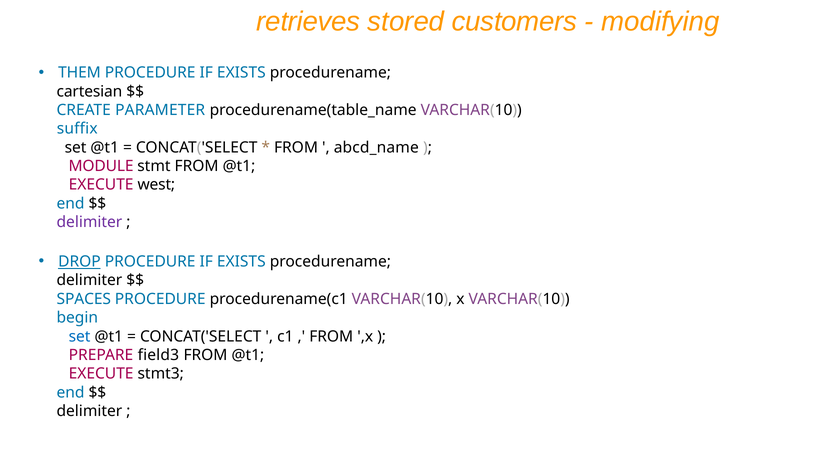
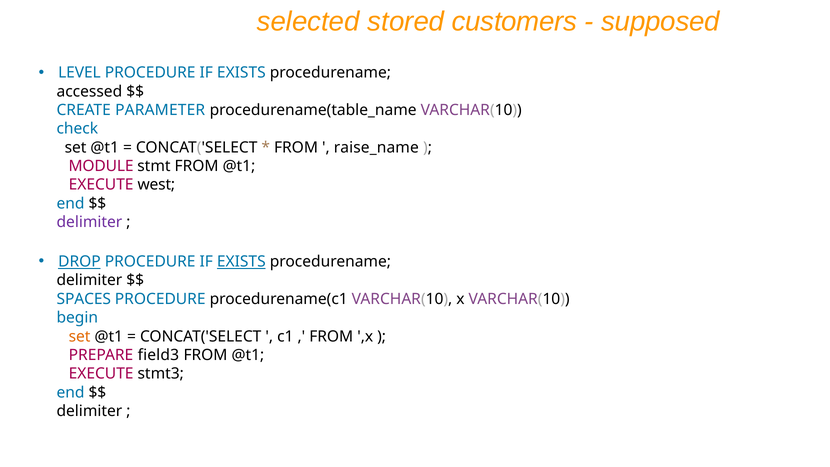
retrieves: retrieves -> selected (308, 22)
modifying: modifying -> supposed (661, 22)
THEM: THEM -> LEVEL (79, 73)
cartesian: cartesian -> accessed (89, 91)
suffix: suffix -> check (77, 129)
abcd_name: abcd_name -> raise_name (376, 147)
EXISTS underline: none -> present (241, 262)
set colour: blue -> orange (80, 336)
